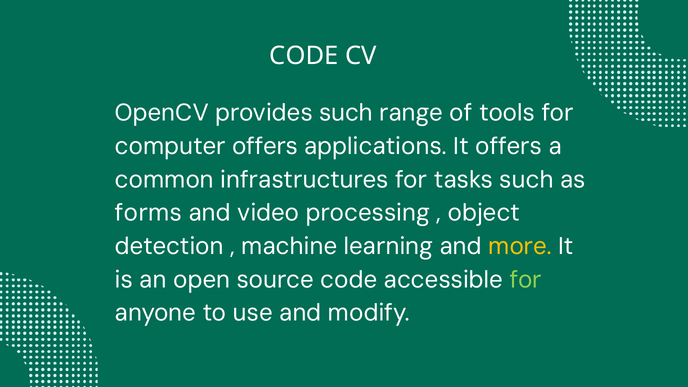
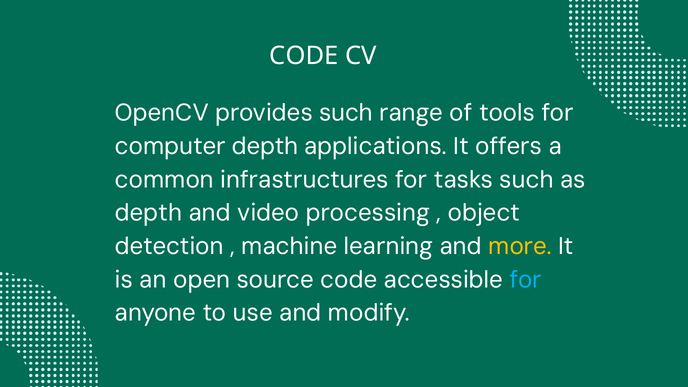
computer offers: offers -> depth (265, 146)
forms: forms -> depth (149, 213)
for colour: light green -> light blue (526, 280)
